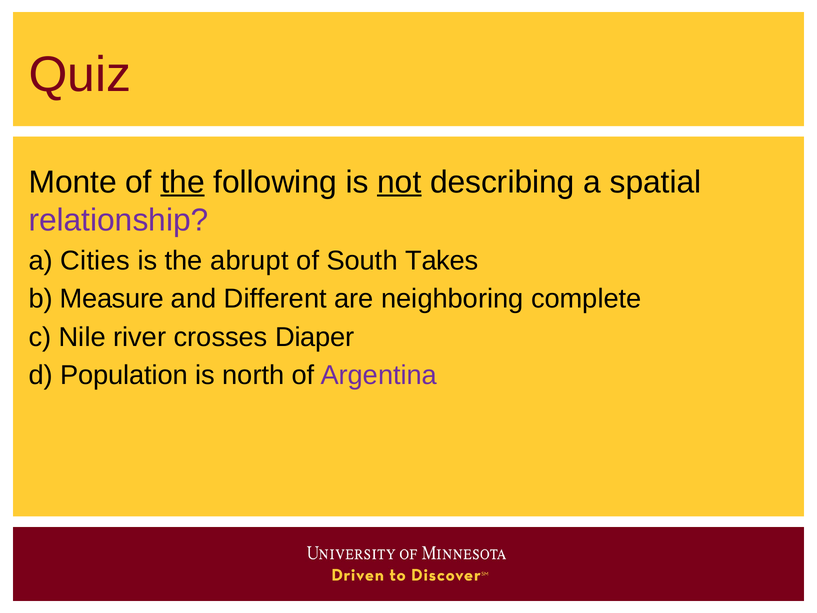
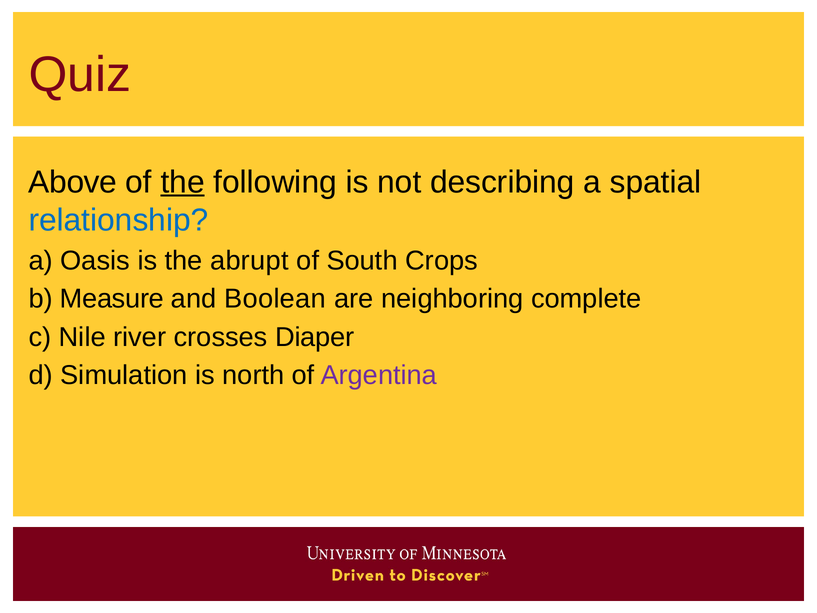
Monte: Monte -> Above (73, 182)
not underline: present -> none (399, 182)
relationship colour: purple -> blue (118, 220)
Cities: Cities -> Oasis (95, 261)
Takes: Takes -> Crops (442, 261)
Different: Different -> Boolean (275, 299)
Population: Population -> Simulation (124, 375)
